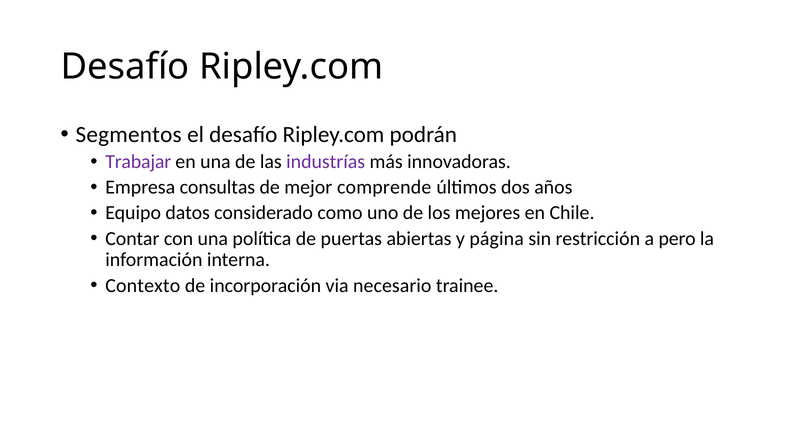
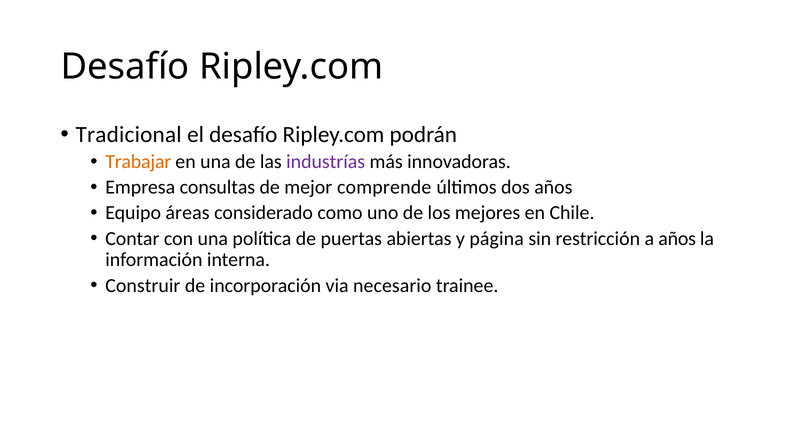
Segmentos: Segmentos -> Tradicional (129, 134)
Trabajar colour: purple -> orange (138, 162)
datos: datos -> áreas (188, 213)
a pero: pero -> años (677, 239)
Contexto: Contexto -> Construir (143, 286)
